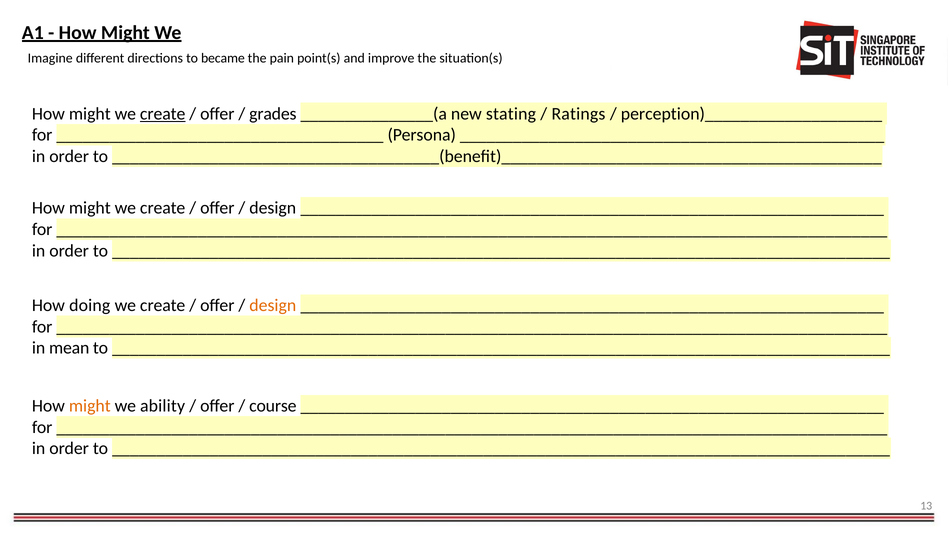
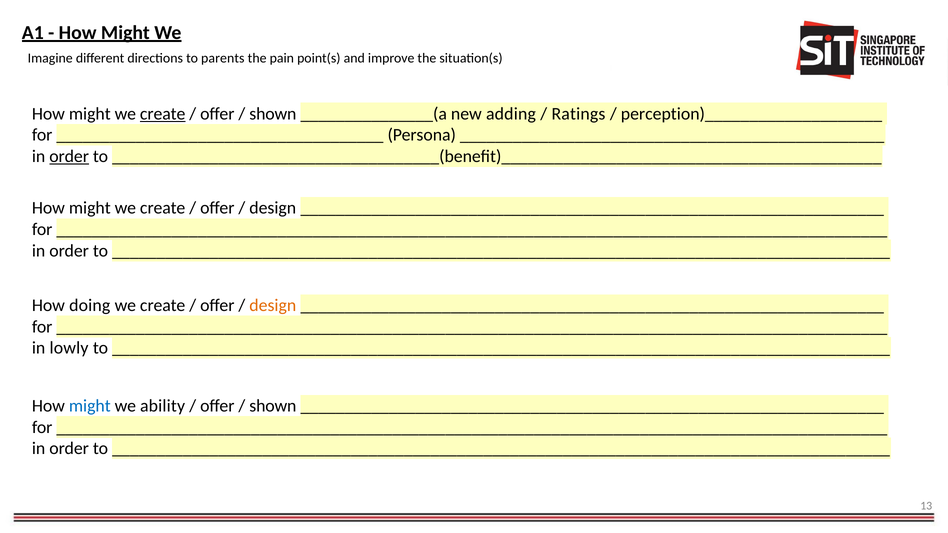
became: became -> parents (223, 58)
grades: grades -> shown (273, 114)
stating: stating -> adding (511, 114)
order underline: none -> present (69, 156)
mean: mean -> lowly (69, 348)
might colour: orange -> blue (90, 406)
course: course -> shown (273, 406)
